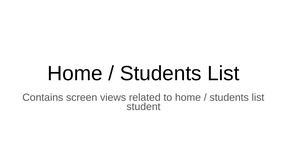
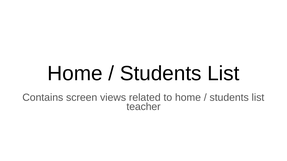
student: student -> teacher (144, 107)
